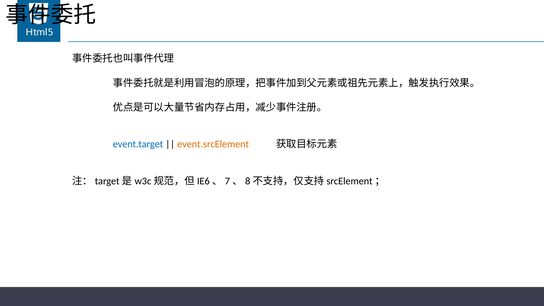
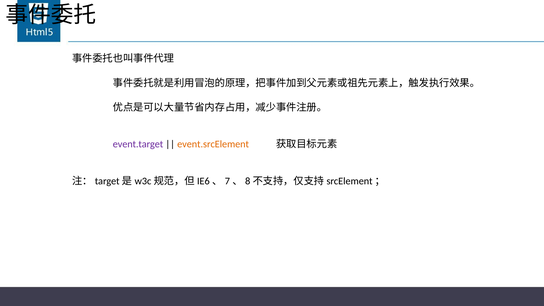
event.target colour: blue -> purple (138, 144)
